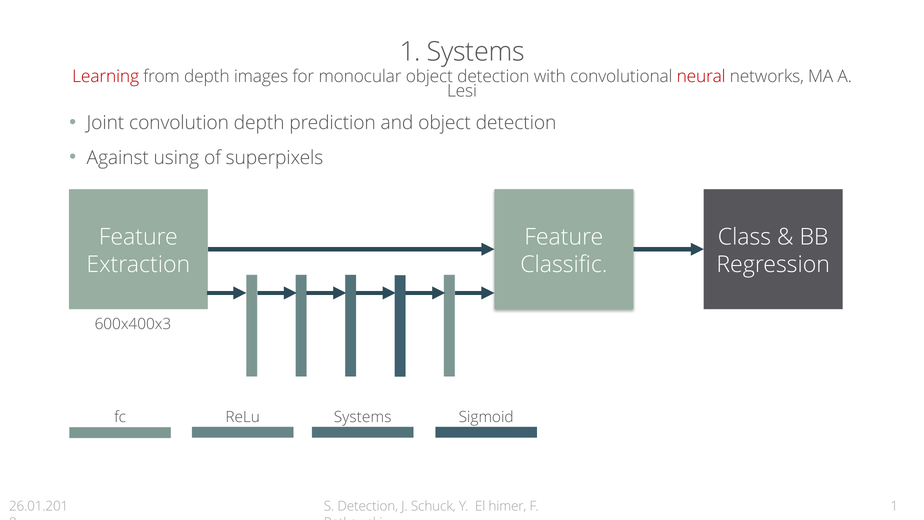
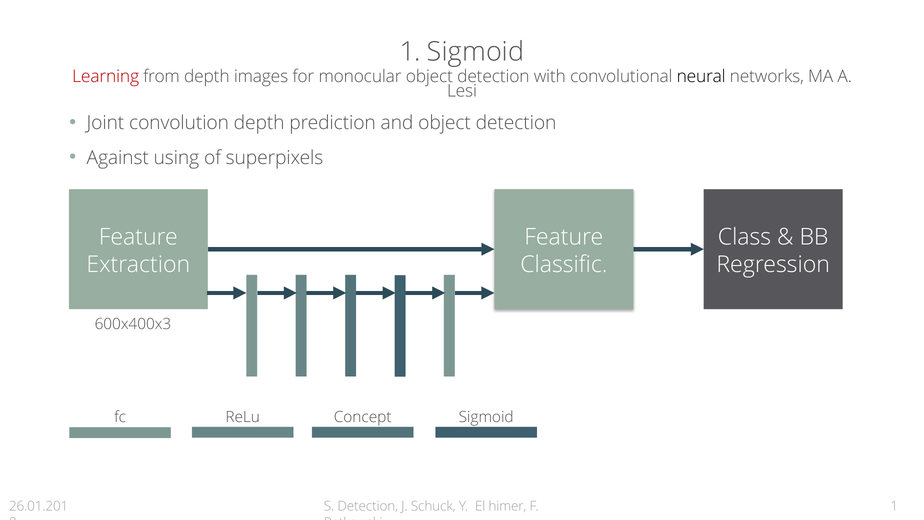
1 Systems: Systems -> Sigmoid (475, 52)
neural colour: red -> black (701, 76)
ReLu Systems: Systems -> Concept (363, 417)
